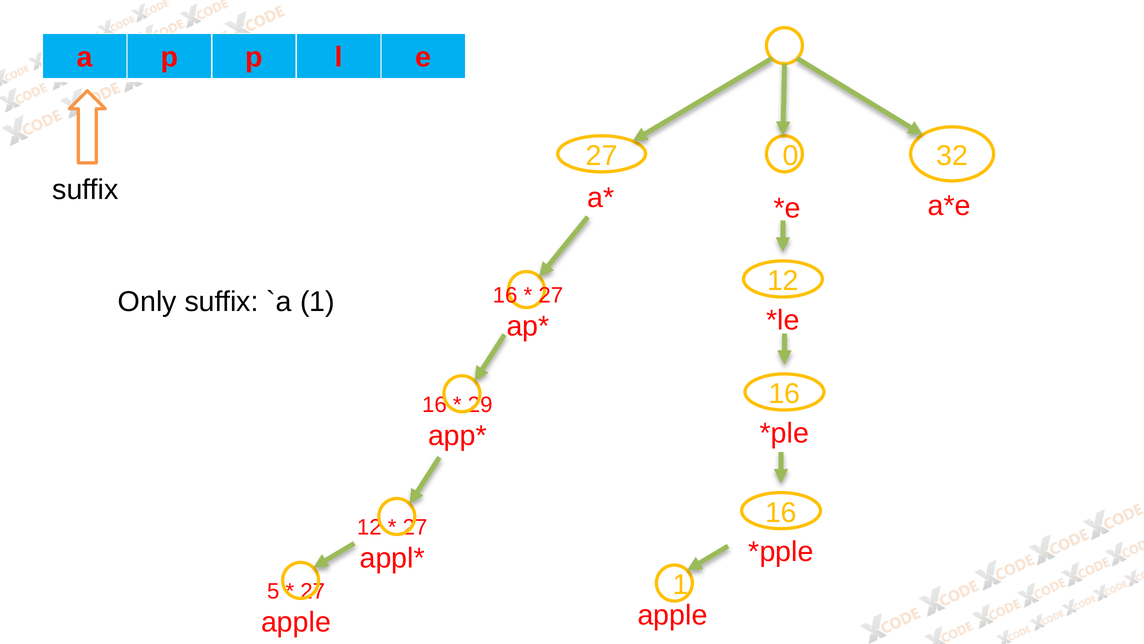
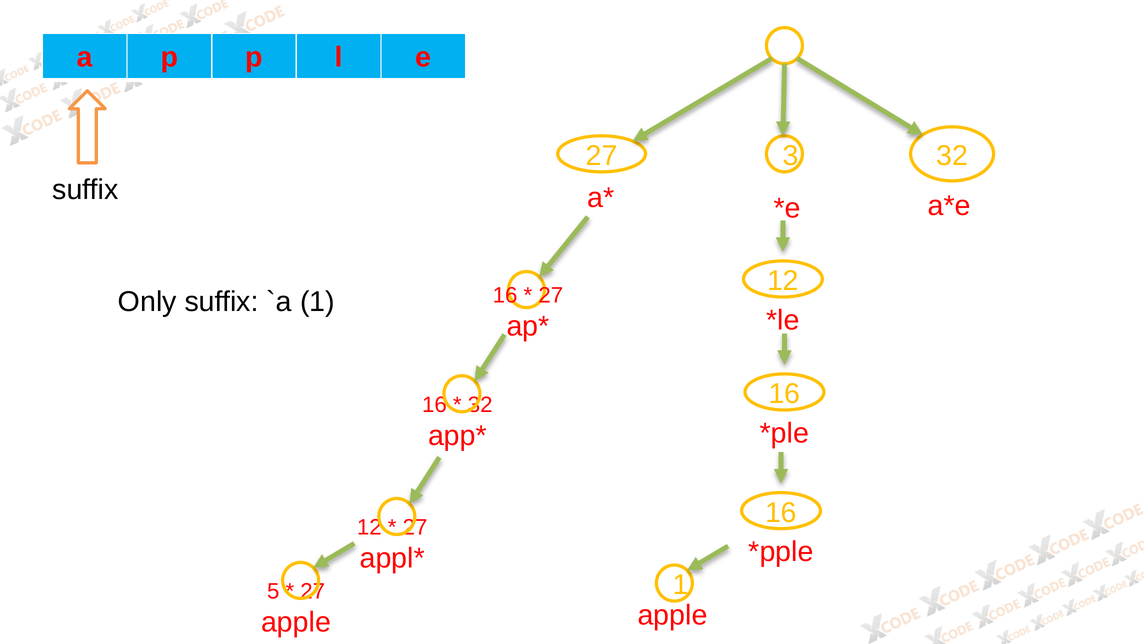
0: 0 -> 3 (791, 156)
29: 29 -> 32 (480, 404)
